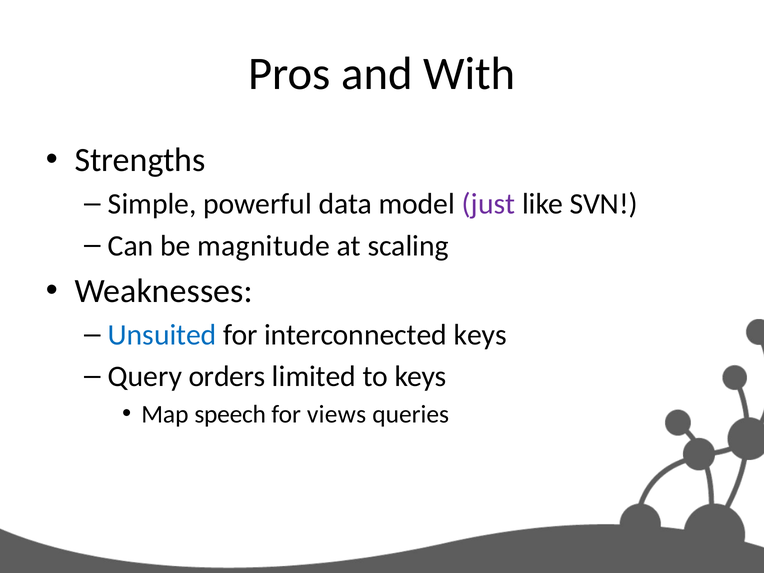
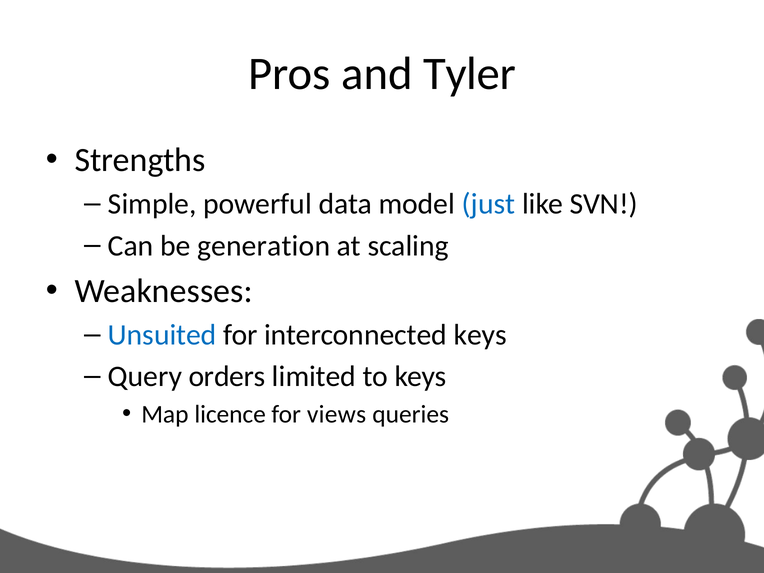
With: With -> Tyler (469, 74)
just colour: purple -> blue (489, 204)
magnitude: magnitude -> generation (264, 246)
speech: speech -> licence (230, 414)
